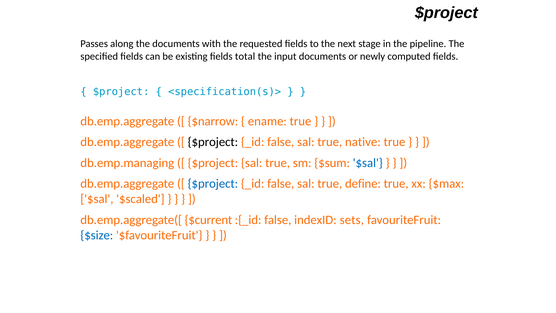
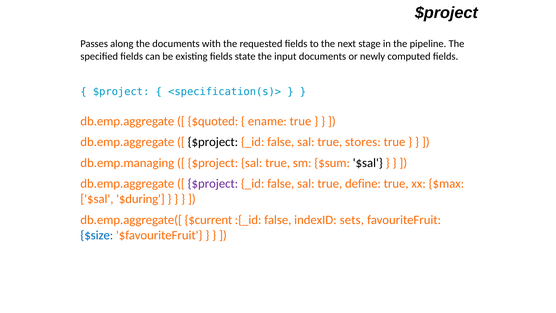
total: total -> state (245, 56)
$narrow: $narrow -> $quoted (213, 121)
native: native -> stores (363, 142)
$sal colour: blue -> black (368, 163)
$project colour: blue -> purple (213, 184)
$scaled: $scaled -> $during (140, 199)
